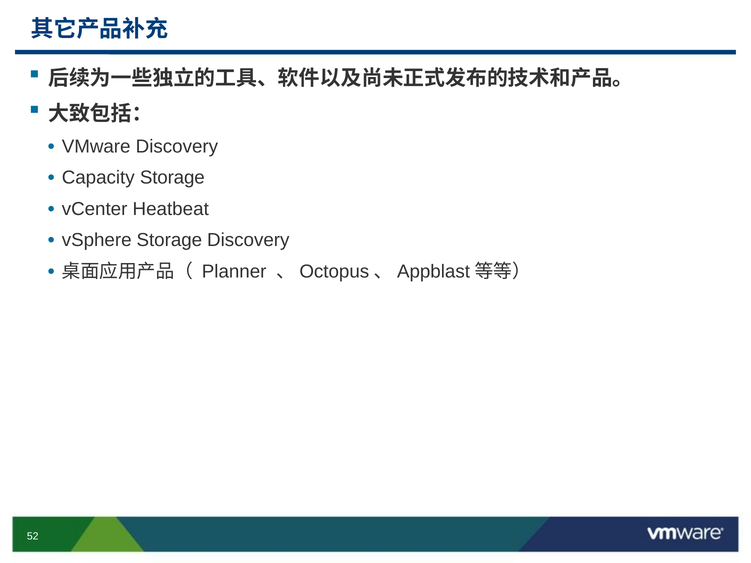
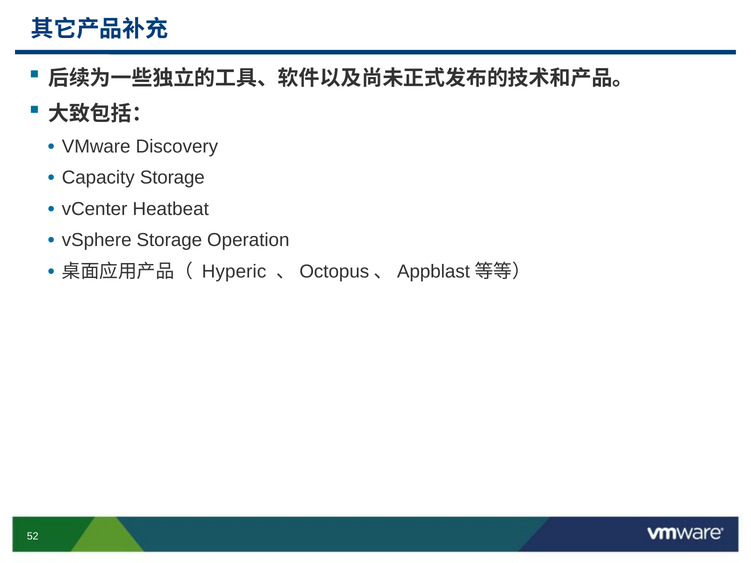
Storage Discovery: Discovery -> Operation (248, 240)
Planner: Planner -> Hyperic (234, 272)
